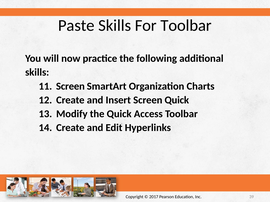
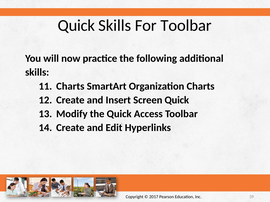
Paste: Paste -> Quick (76, 25)
Screen: Screen -> Charts (70, 86)
